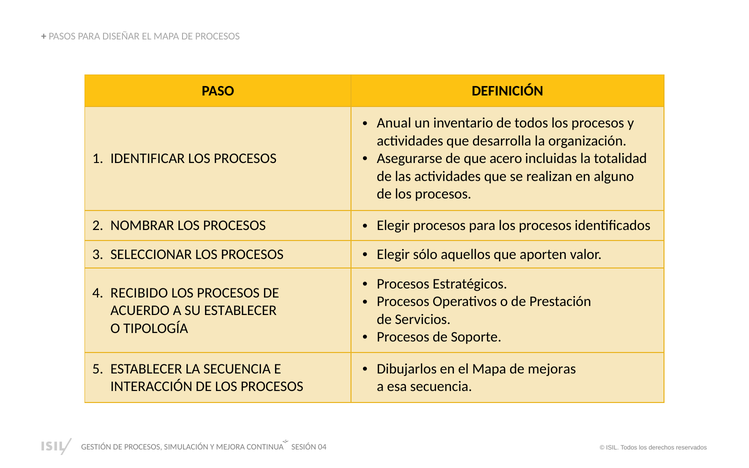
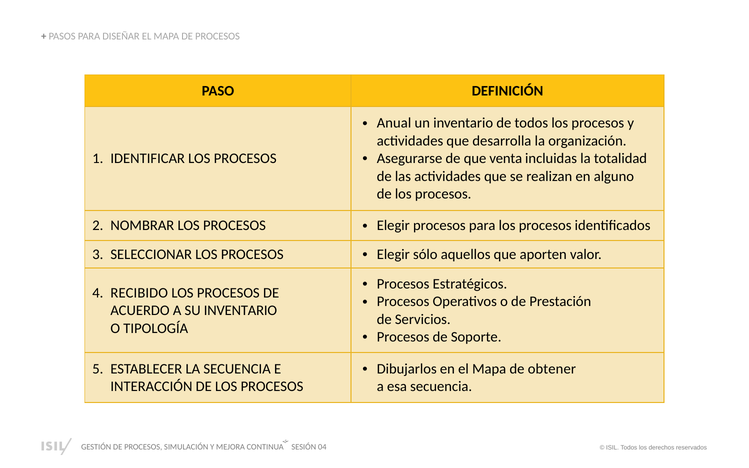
acero: acero -> venta (506, 159)
SU ESTABLECER: ESTABLECER -> INVENTARIO (240, 311)
mejoras: mejoras -> obtener (552, 369)
